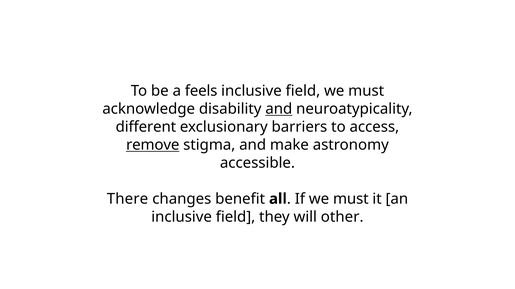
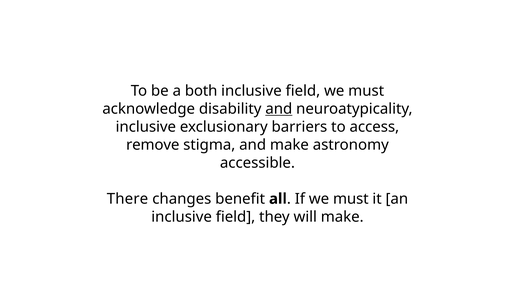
feels: feels -> both (201, 91)
different: different -> inclusive (146, 127)
remove underline: present -> none (153, 145)
will other: other -> make (342, 217)
